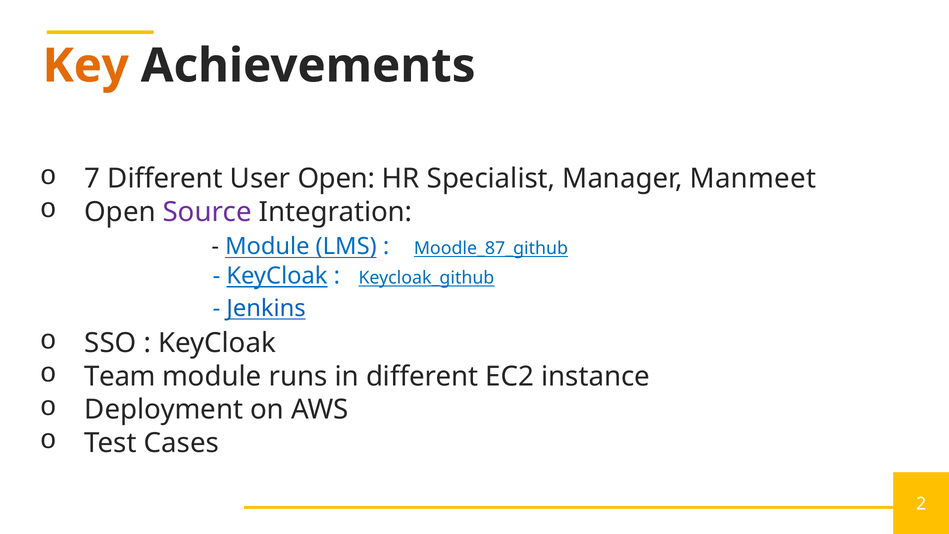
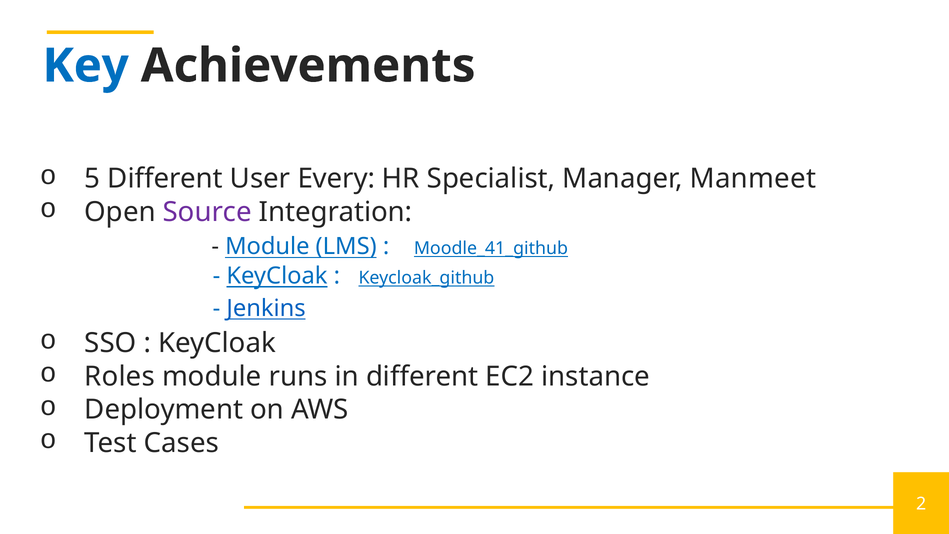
Key colour: orange -> blue (86, 66)
7: 7 -> 5 (92, 179)
User Open: Open -> Every (336, 179)
Moodle_87_github: Moodle_87_github -> Moodle_41_github (491, 248)
Team: Team -> Roles (120, 376)
